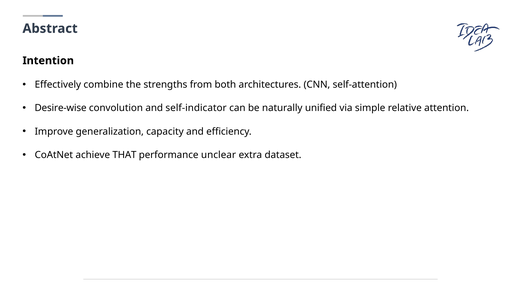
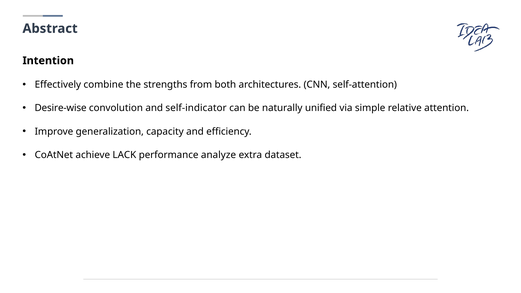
THAT: THAT -> LACK (124, 155)
unclear: unclear -> analyze (219, 155)
